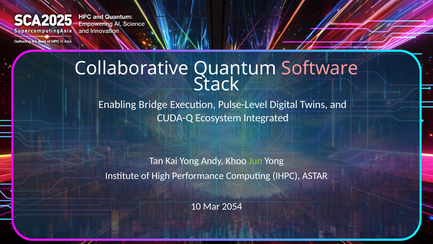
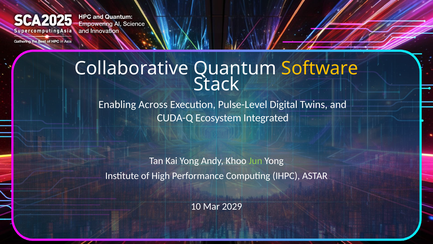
Software colour: pink -> yellow (320, 68)
Bridge: Bridge -> Across (153, 105)
2054: 2054 -> 2029 (232, 206)
